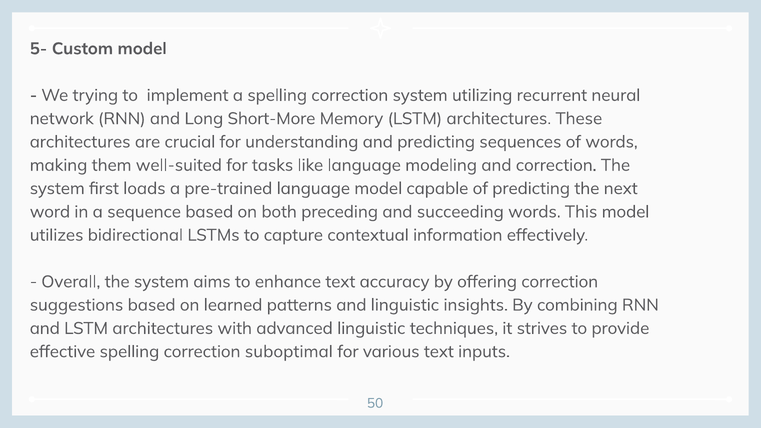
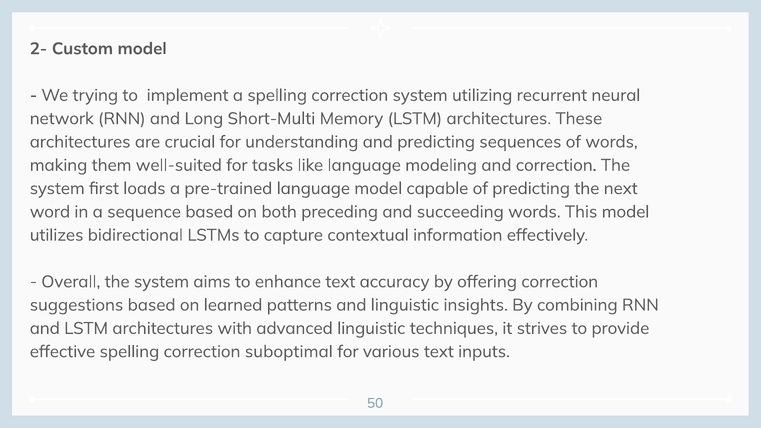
5-: 5- -> 2- (39, 49)
Short-More: Short-More -> Short-Multi (271, 119)
